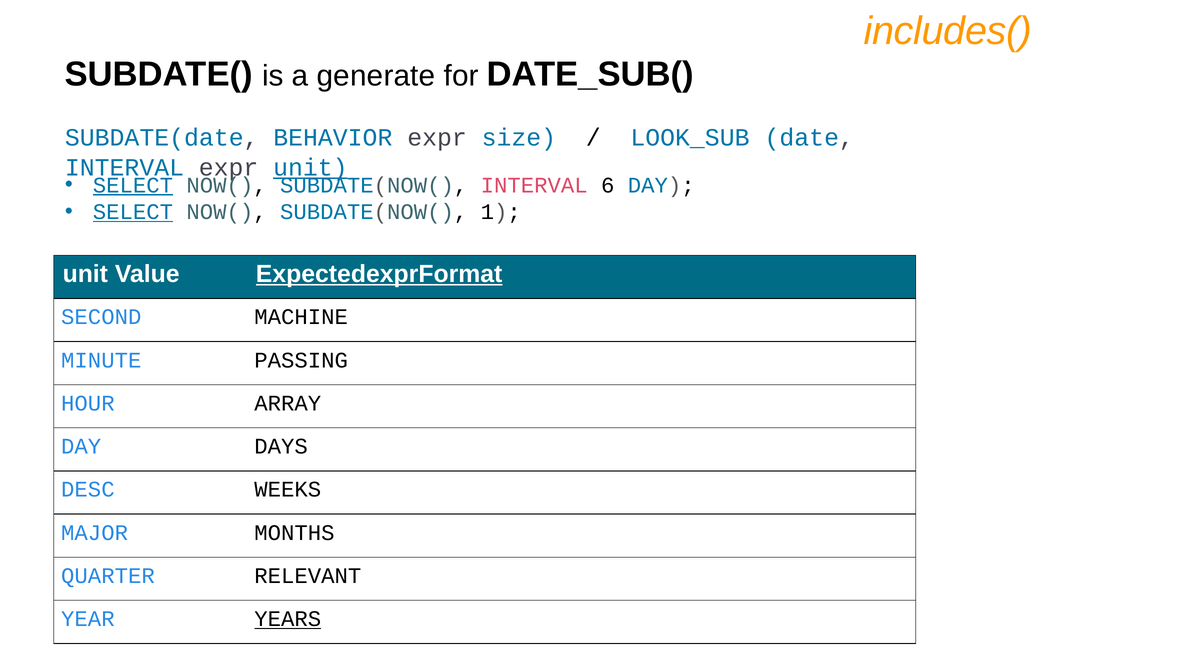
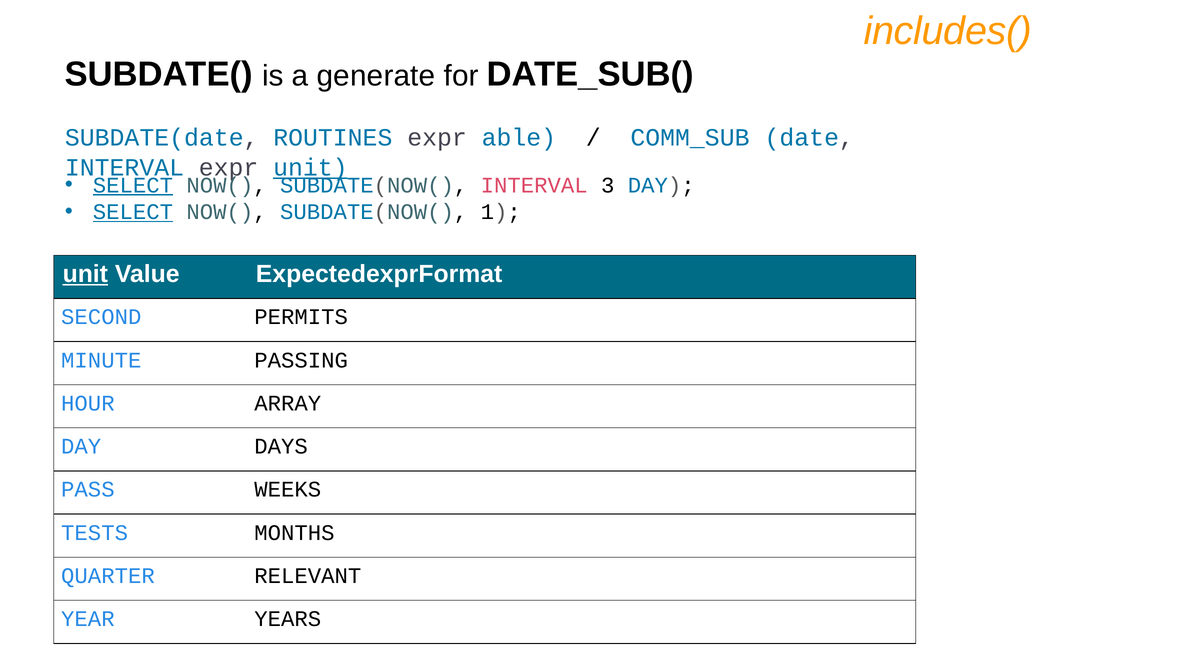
BEHAVIOR: BEHAVIOR -> ROUTINES (333, 138)
size: size -> able (519, 138)
LOOK_SUB: LOOK_SUB -> COMM_SUB (690, 138)
6: 6 -> 3 (608, 185)
unit underline: none -> present (85, 274)
ExpectedexprFormat underline: present -> none (379, 274)
MACHINE: MACHINE -> PERMITS (301, 317)
DESC: DESC -> PASS (88, 489)
MAJOR: MAJOR -> TESTS (95, 533)
YEARS underline: present -> none (288, 619)
